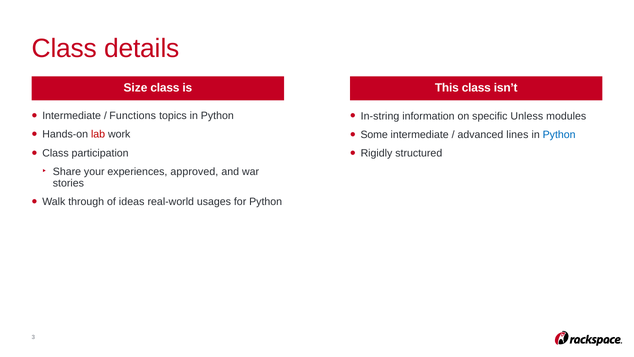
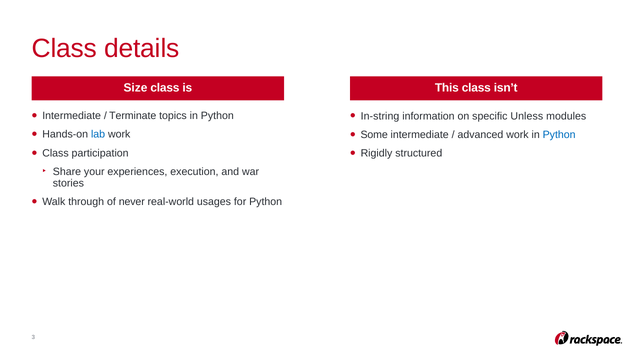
Functions: Functions -> Terminate (133, 116)
lab colour: red -> blue (98, 134)
advanced lines: lines -> work (517, 135)
approved: approved -> execution (194, 172)
ideas: ideas -> never (132, 202)
